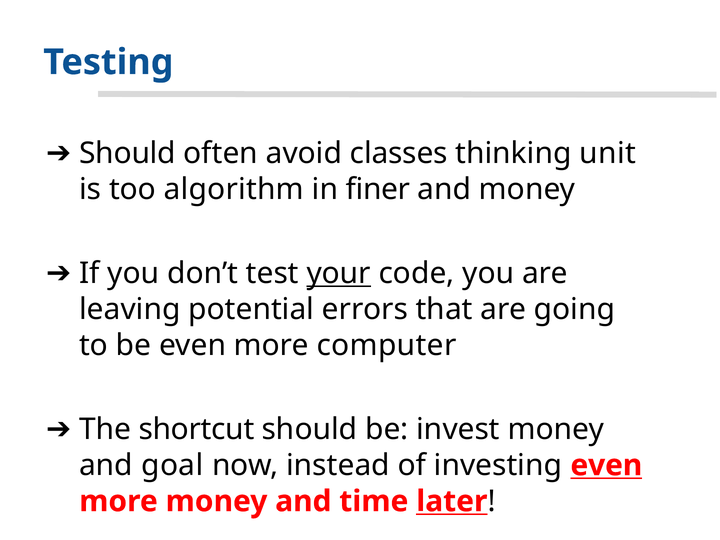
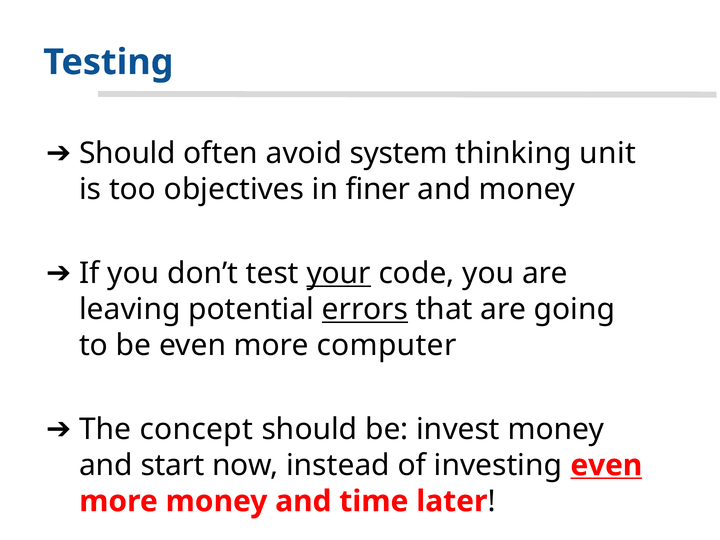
classes: classes -> system (399, 153)
algorithm: algorithm -> objectives (234, 189)
errors underline: none -> present (365, 309)
shortcut: shortcut -> concept (196, 429)
goal: goal -> start (173, 465)
later underline: present -> none (452, 501)
